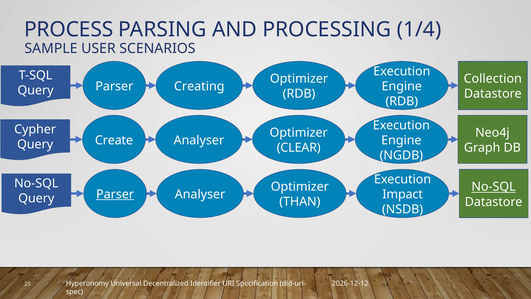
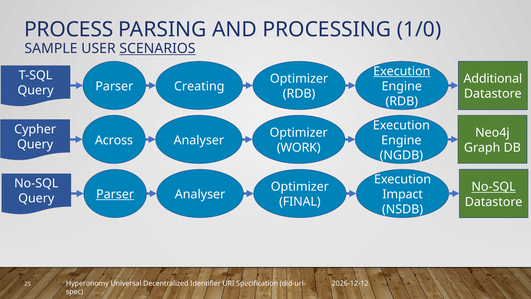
1/4: 1/4 -> 1/0 (419, 30)
SCENARIOS underline: none -> present (157, 49)
Execution underline: none -> present (402, 71)
Collection: Collection -> Additional (493, 79)
Create: Create -> Across (114, 140)
CLEAR: CLEAR -> WORK (299, 148)
THAN: THAN -> FINAL (300, 202)
